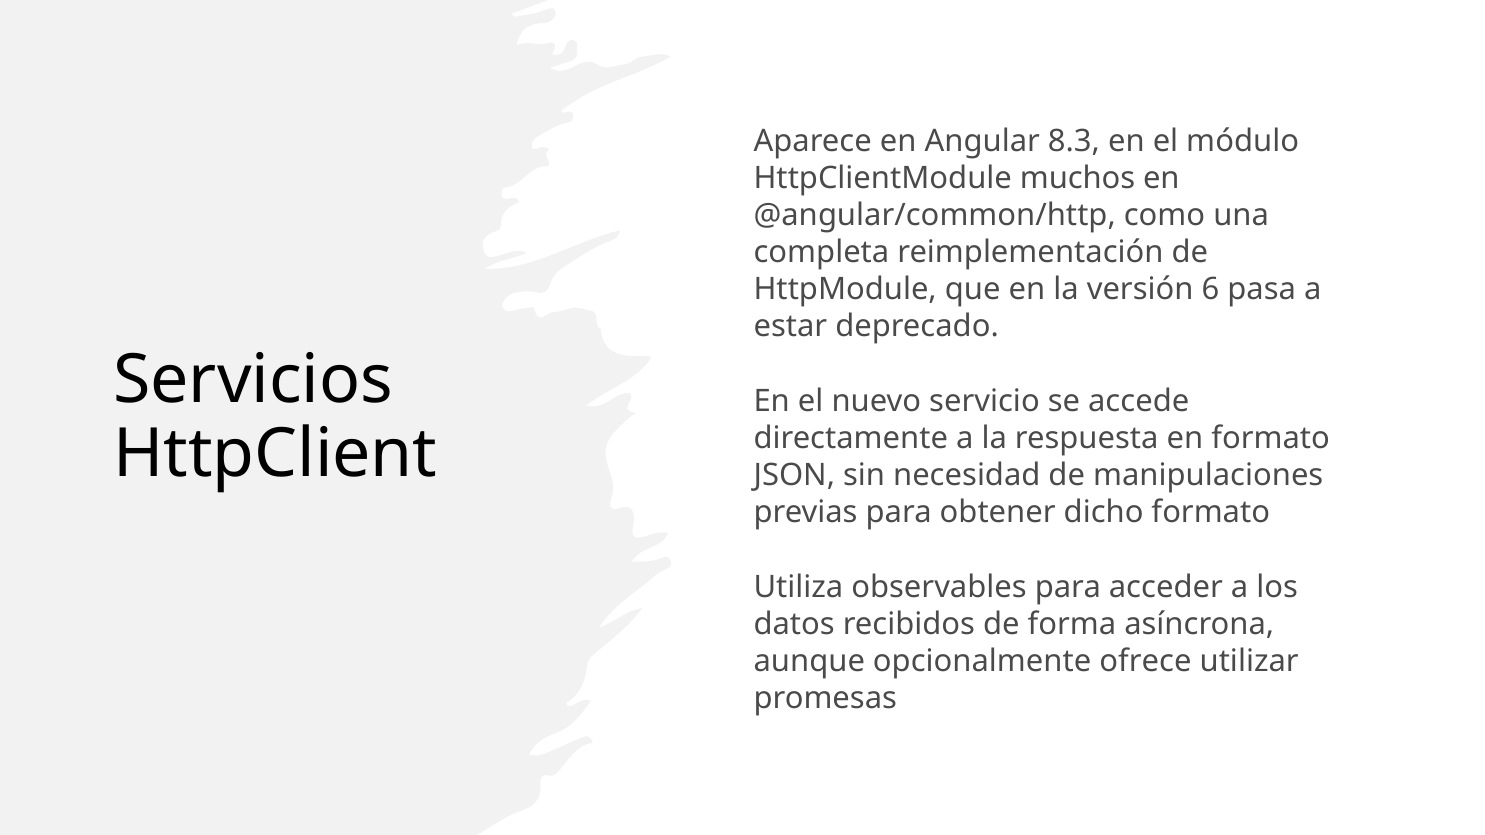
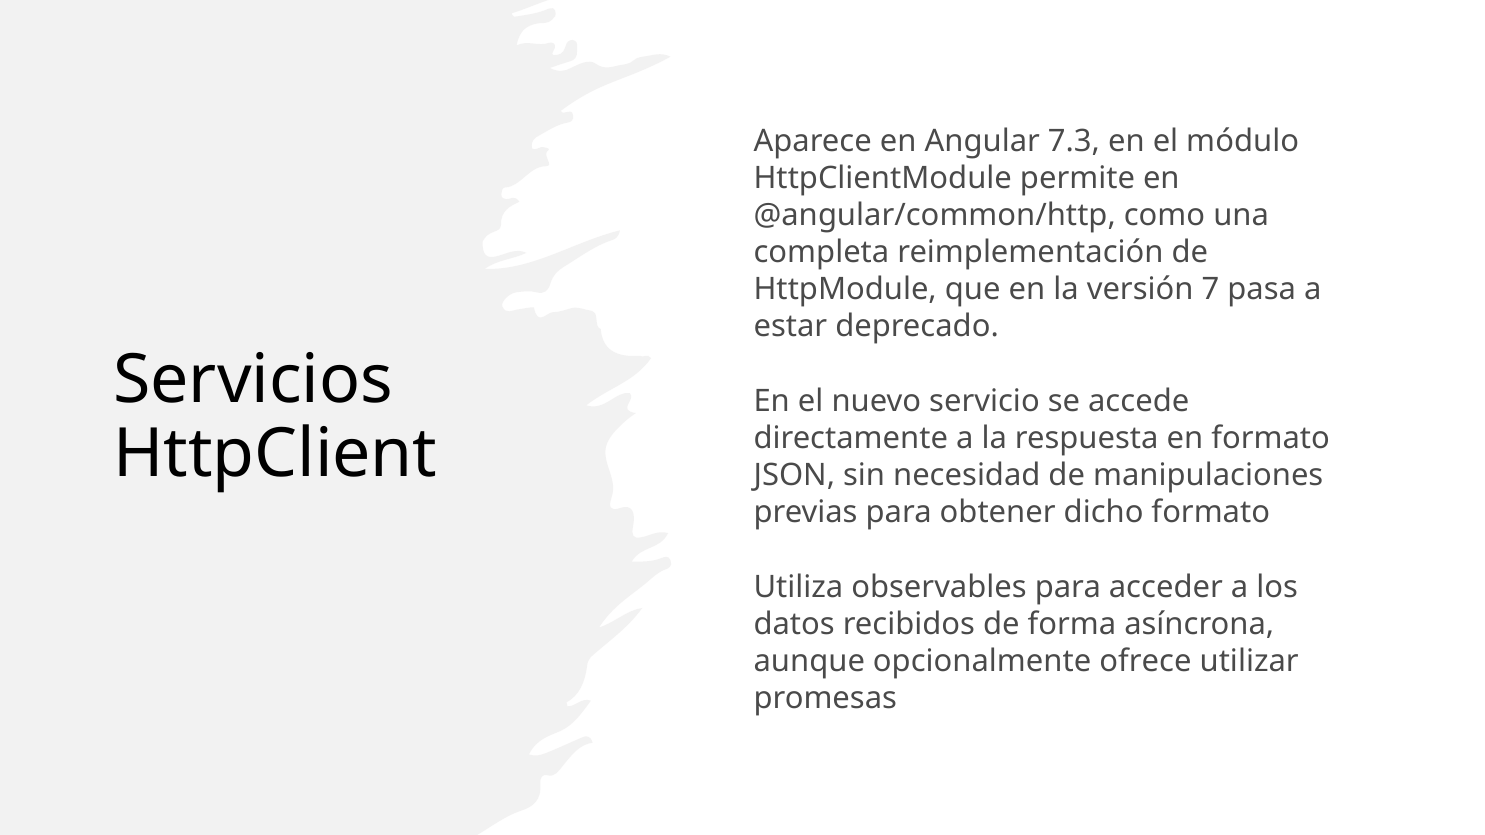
8.3: 8.3 -> 7.3 (1074, 141)
muchos: muchos -> permite (1077, 178)
6: 6 -> 7 (1210, 290)
